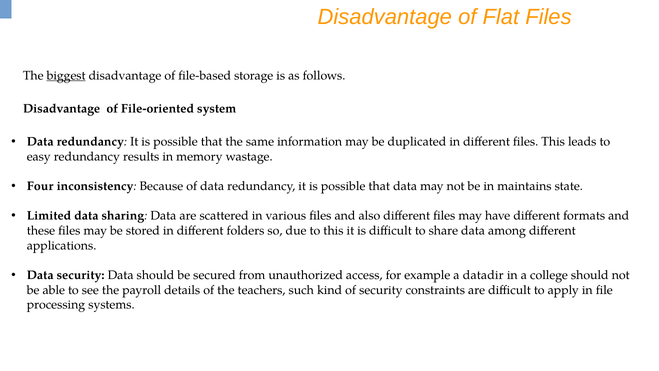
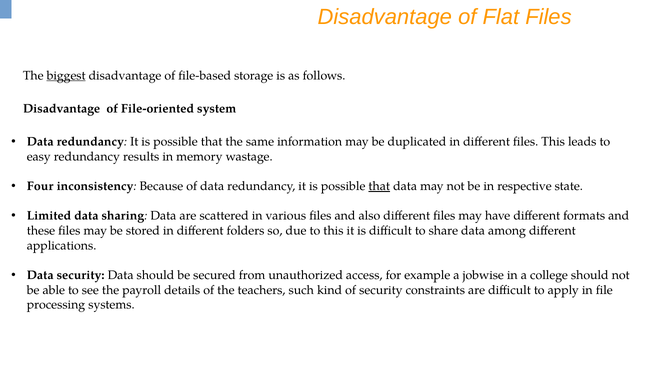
that underline: none -> present (379, 186)
maintains: maintains -> respective (524, 186)
datadir: datadir -> jobwise (483, 275)
